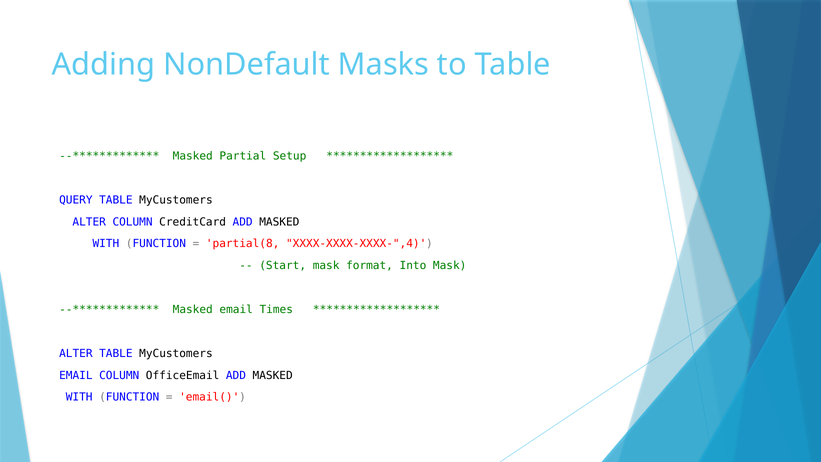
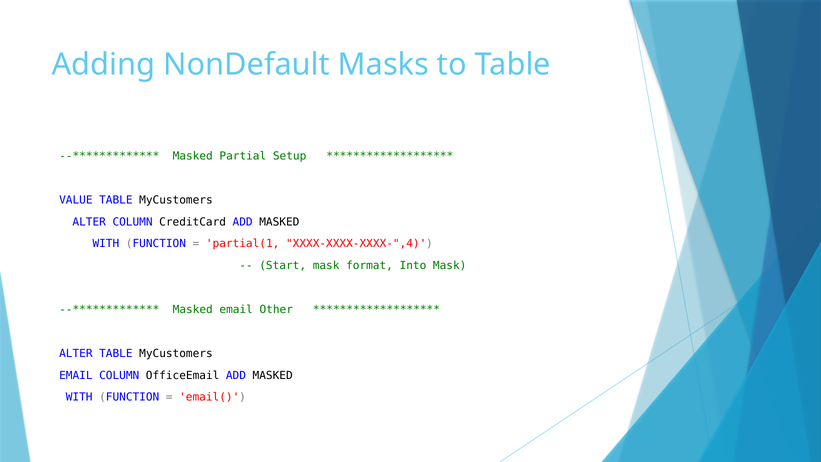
QUERY: QUERY -> VALUE (76, 200)
partial(8: partial(8 -> partial(1 (243, 244)
Times: Times -> Other (276, 309)
